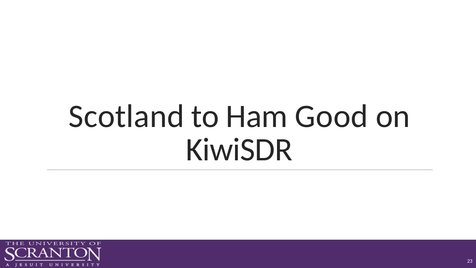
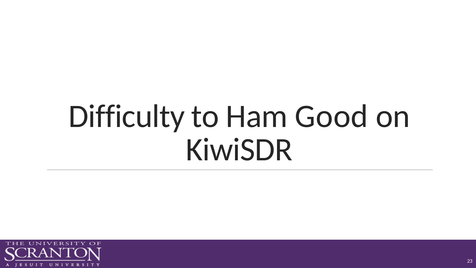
Scotland: Scotland -> Difficulty (127, 116)
